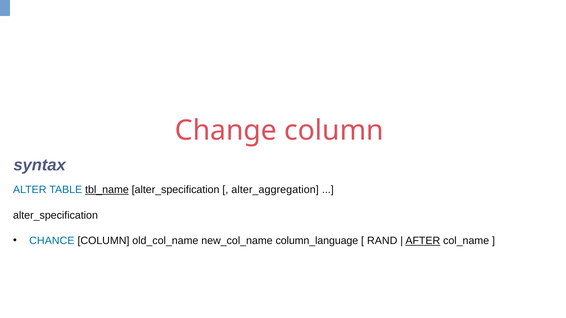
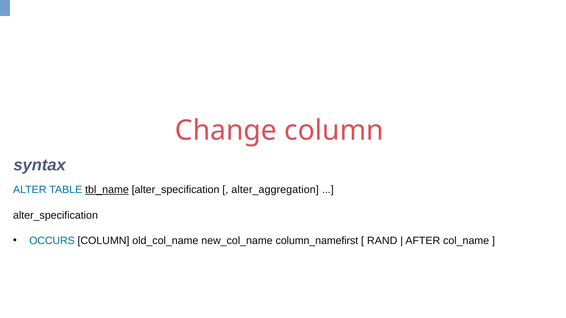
CHANCE: CHANCE -> OCCURS (52, 241)
column_language: column_language -> column_namefirst (317, 241)
AFTER underline: present -> none (423, 241)
